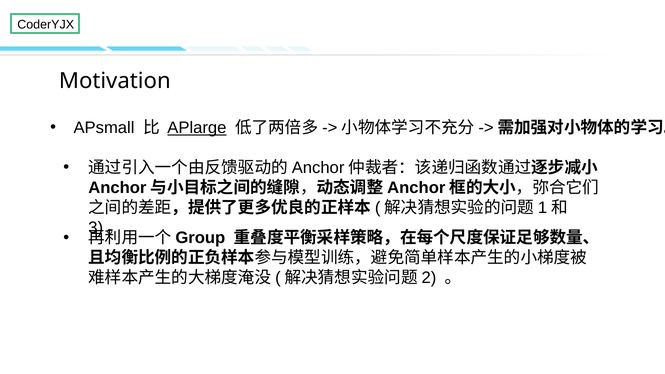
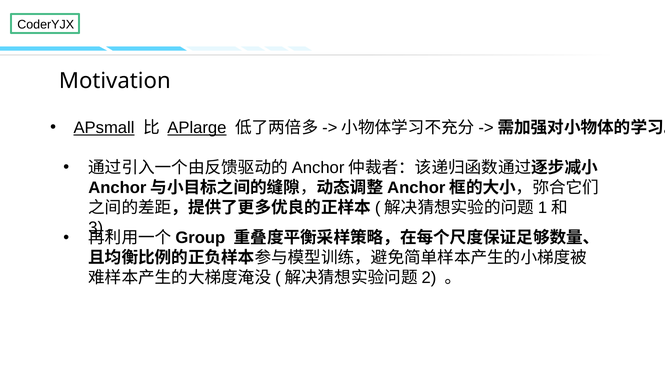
APsmall underline: none -> present (104, 128)
